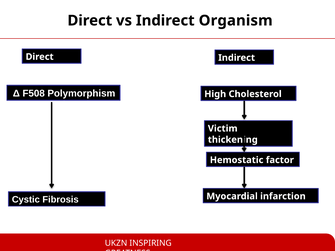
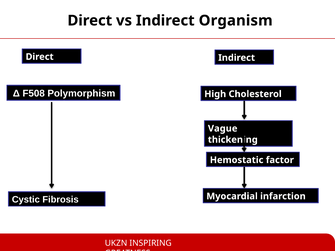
Victim: Victim -> Vague (223, 129)
